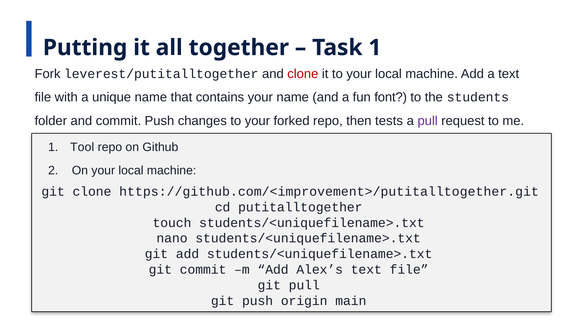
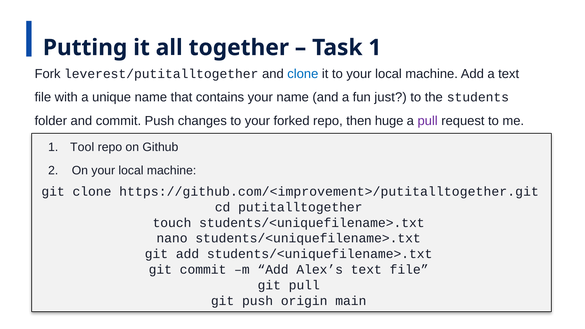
clone colour: red -> blue (303, 74)
font: font -> just (391, 97)
tests: tests -> huge (389, 121)
